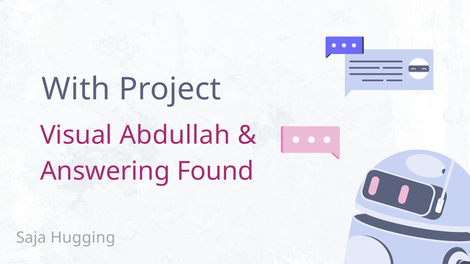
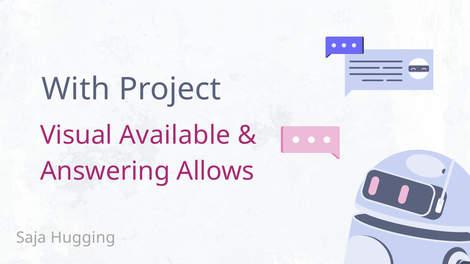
Abdullah: Abdullah -> Available (175, 135)
Found: Found -> Allows (215, 171)
